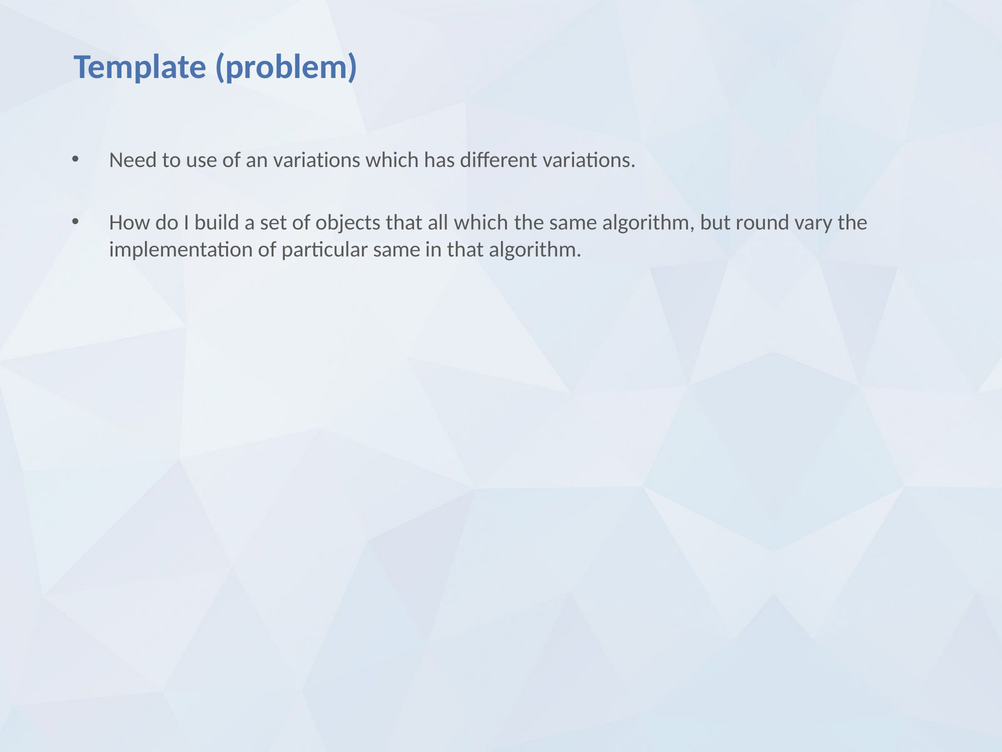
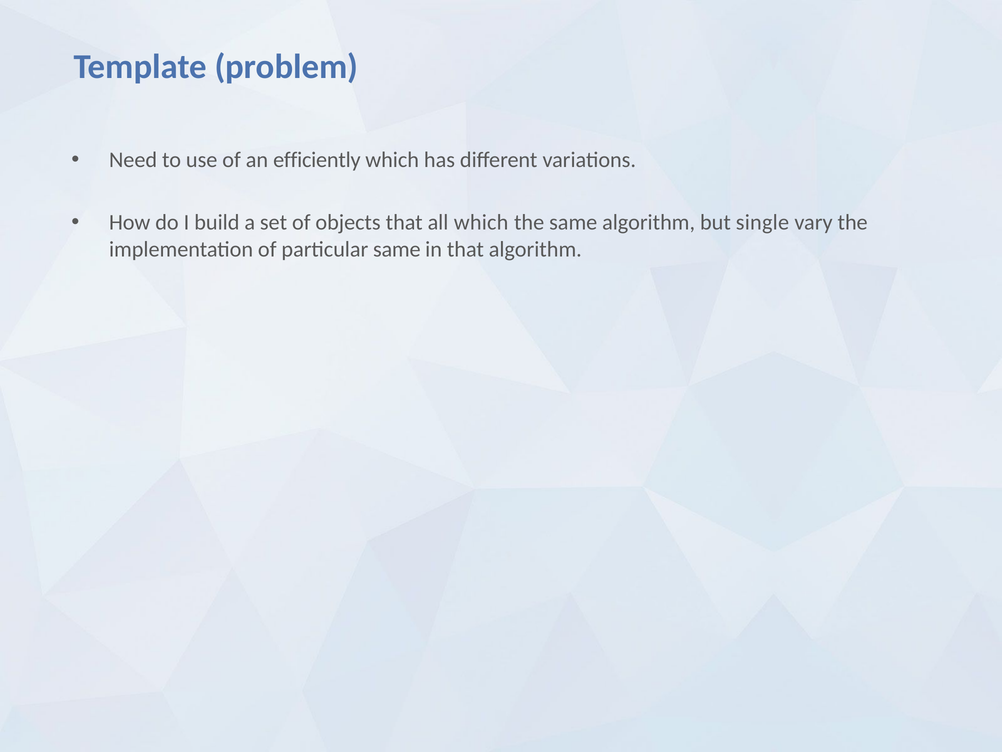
an variations: variations -> efficiently (317, 160)
round: round -> single (762, 222)
